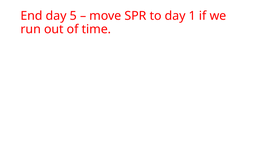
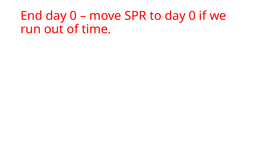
End day 5: 5 -> 0 (73, 16)
to day 1: 1 -> 0 (192, 16)
